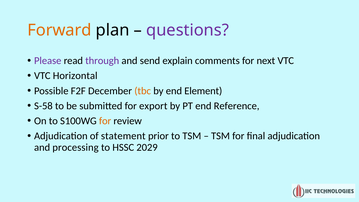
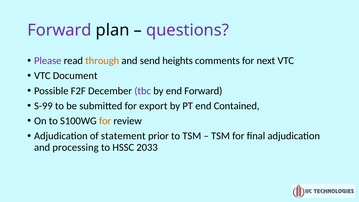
Forward colour: orange -> purple (59, 30)
through colour: purple -> orange (102, 61)
explain: explain -> heights (178, 61)
Horizontal: Horizontal -> Document (75, 76)
tbc colour: orange -> purple (143, 91)
end Element: Element -> Forward (203, 91)
S-58: S-58 -> S-99 (43, 106)
Reference: Reference -> Contained (237, 106)
2029: 2029 -> 2033 (147, 147)
